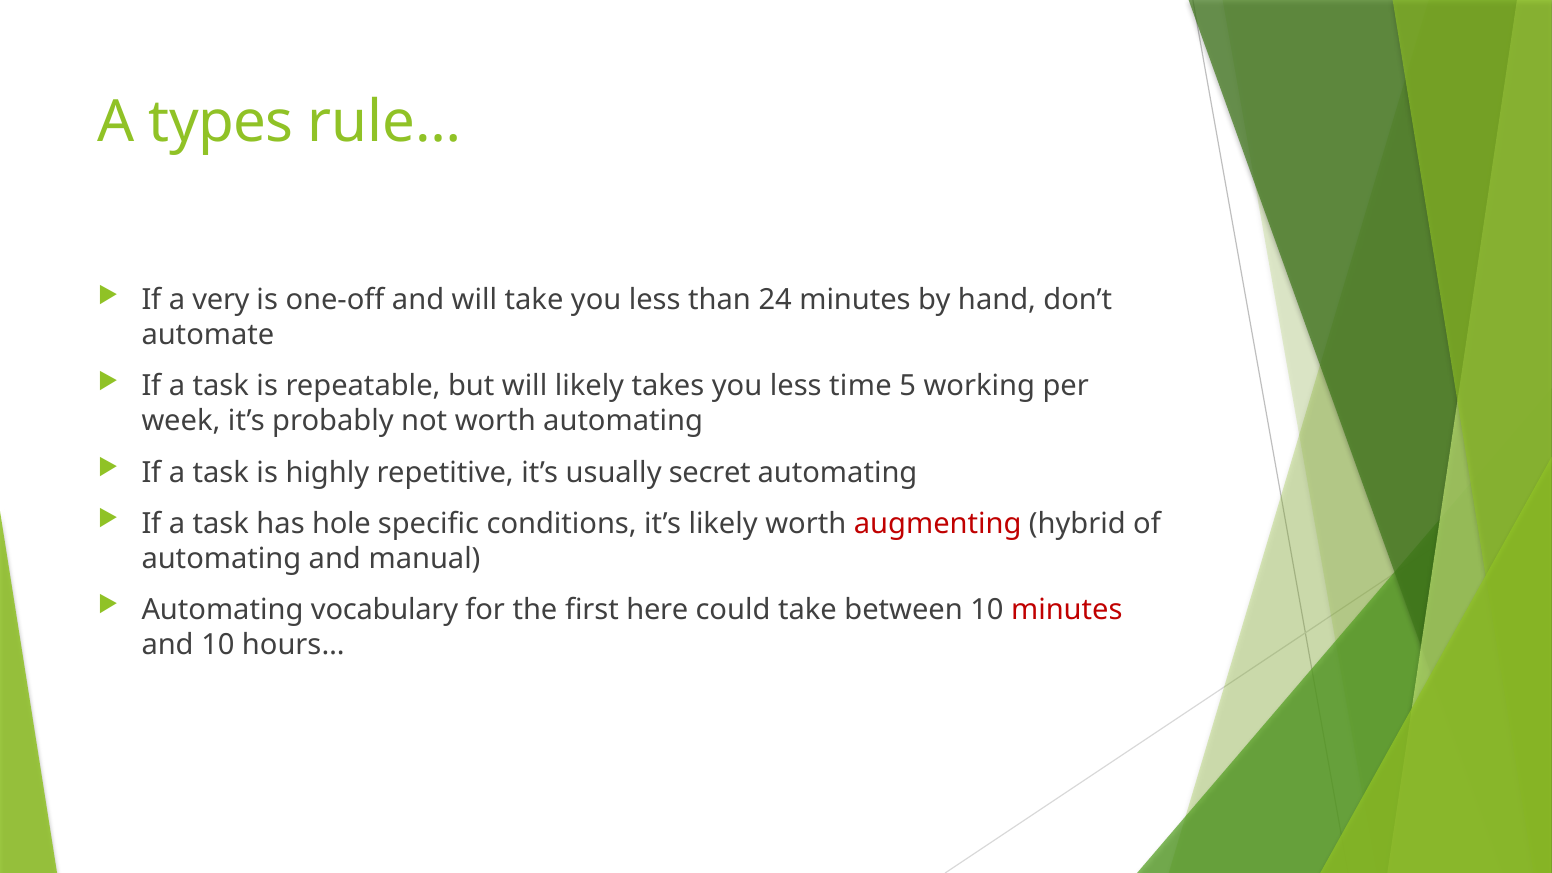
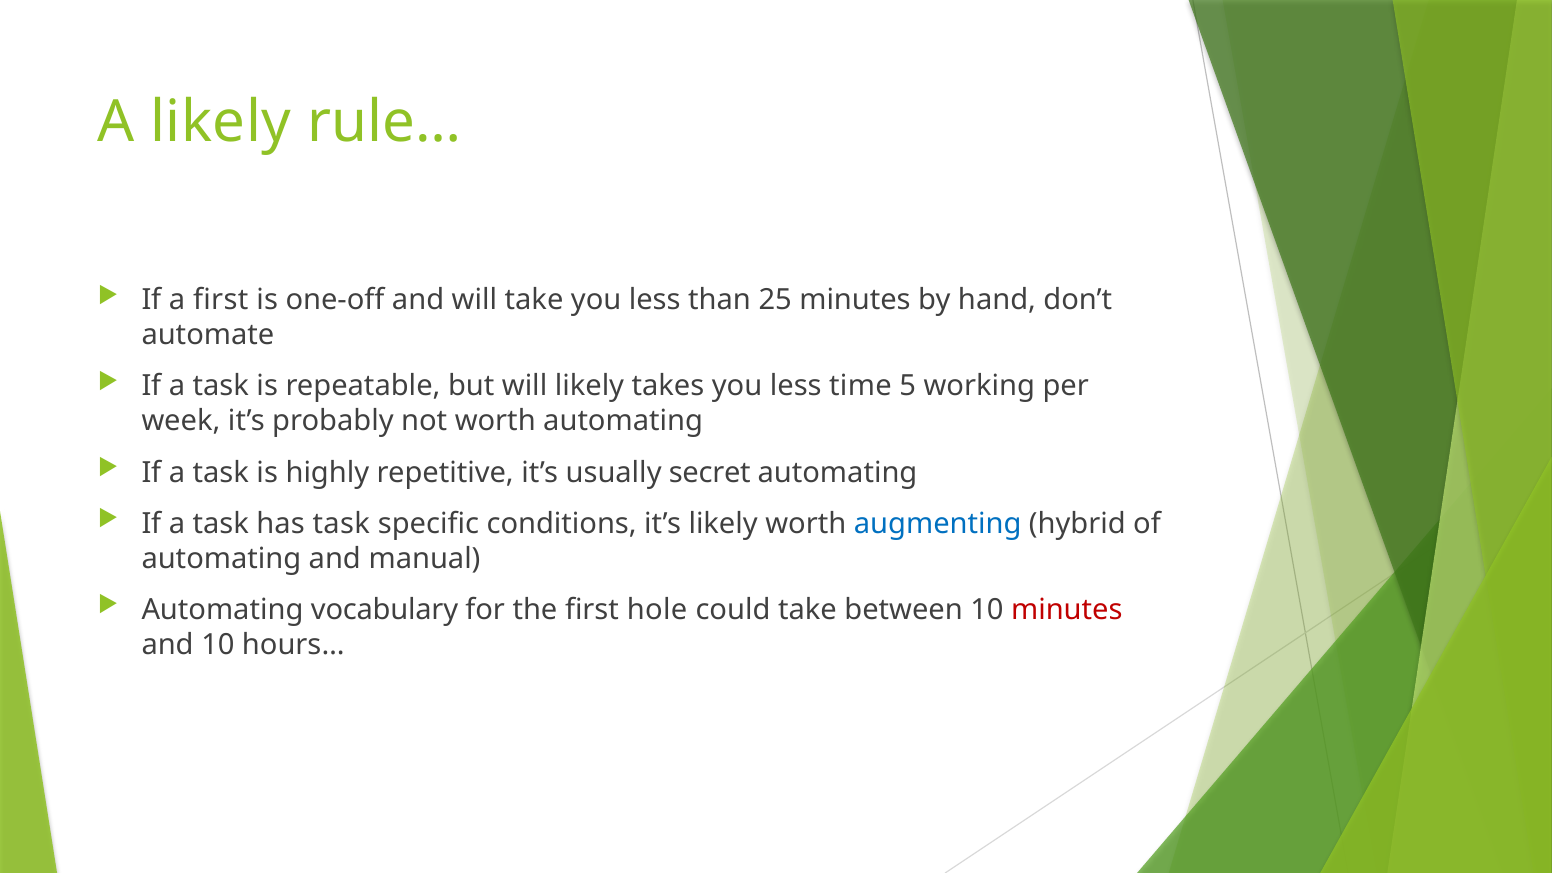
A types: types -> likely (221, 122)
a very: very -> first (221, 300)
24: 24 -> 25 (775, 300)
has hole: hole -> task (341, 523)
augmenting colour: red -> blue (938, 523)
here: here -> hole (657, 610)
